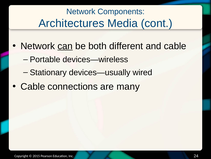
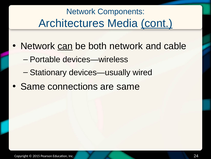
cont underline: none -> present (157, 23)
both different: different -> network (126, 46)
Cable: Cable -> Same (33, 86)
are many: many -> same (128, 86)
